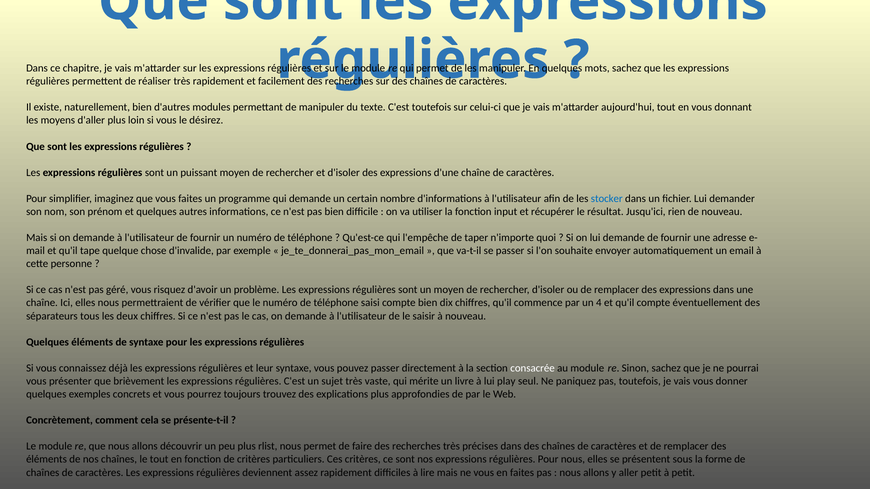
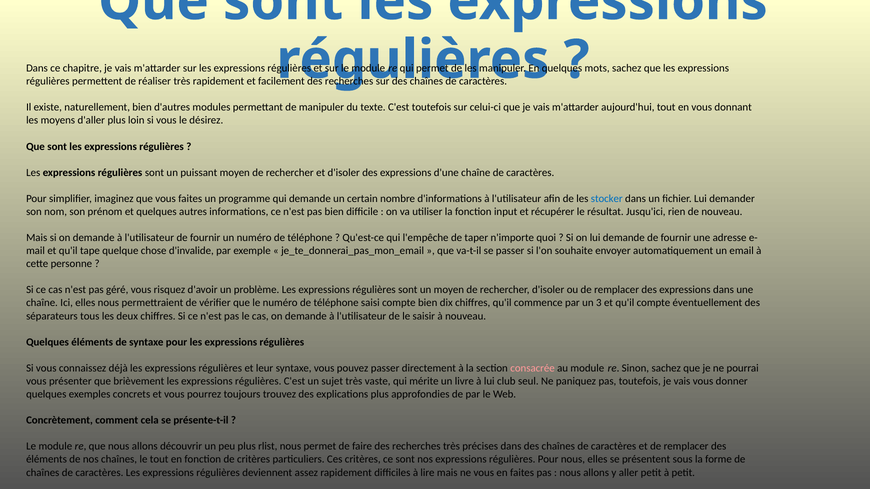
4: 4 -> 3 (599, 303)
consacrée colour: white -> pink (533, 368)
play: play -> club (506, 381)
